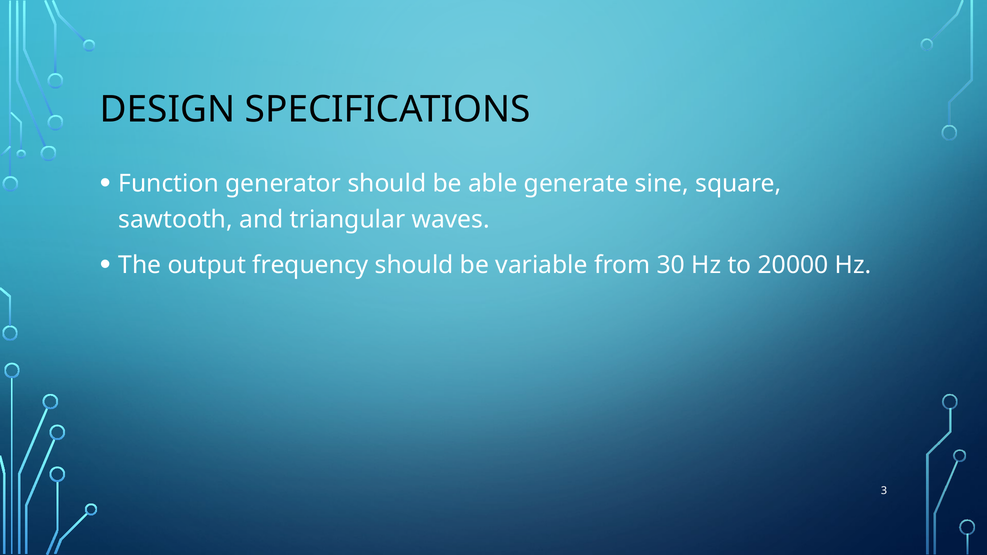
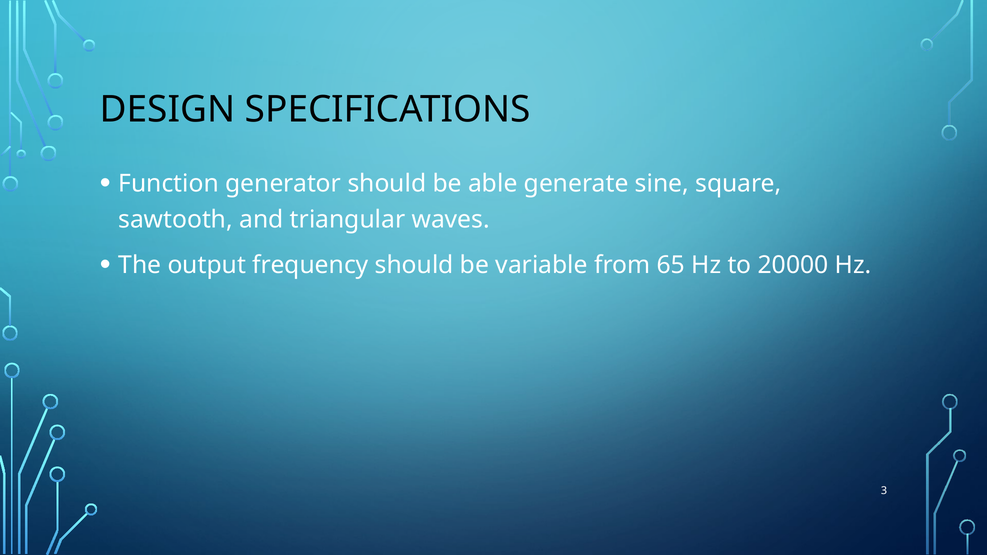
30: 30 -> 65 (671, 265)
